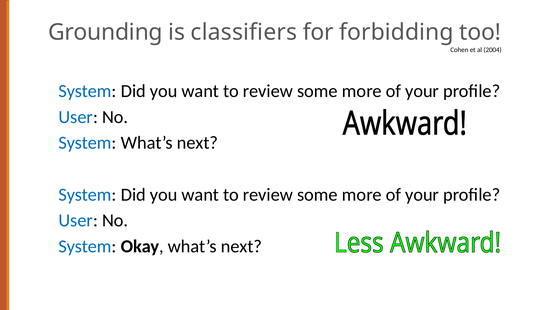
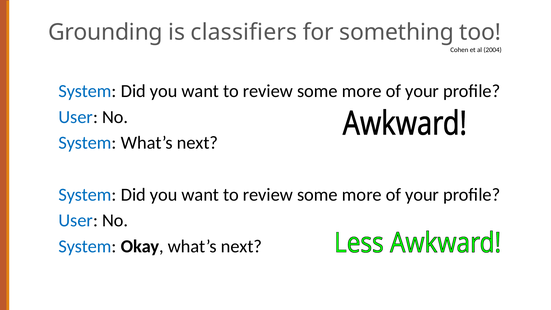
forbidding: forbidding -> something (397, 32)
